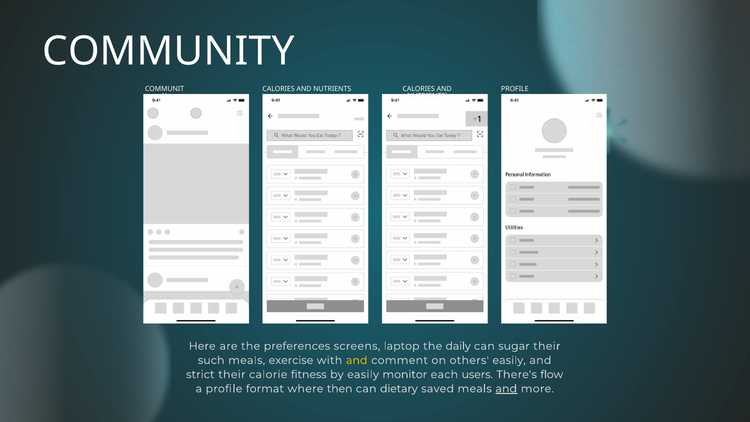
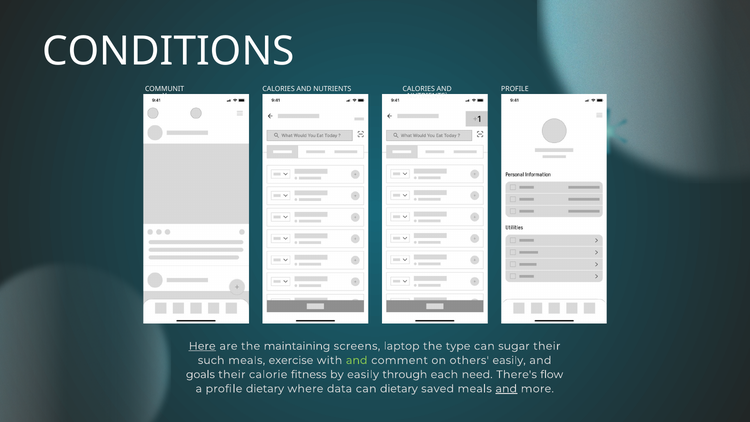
COMMUNITY: COMMUNITY -> CONDITIONS (168, 51)
Here underline: none -> present (202, 346)
preferences: preferences -> maintaining (297, 346)
daily: daily -> type (458, 346)
and colour: yellow -> light green (357, 360)
strict: strict -> goals (200, 374)
monitor: monitor -> through (405, 374)
users: users -> need (477, 374)
profile format: format -> dietary (265, 389)
then: then -> data (340, 389)
